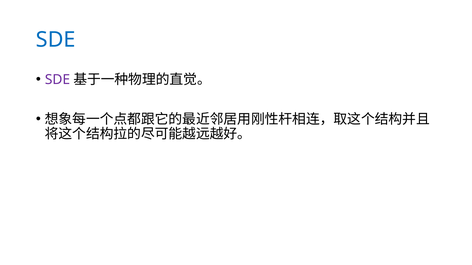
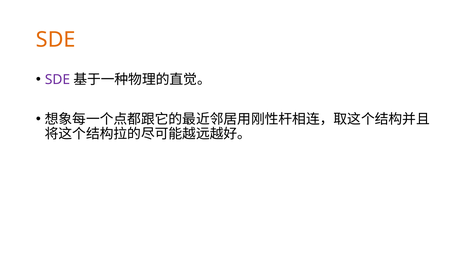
SDE colour: blue -> orange (56, 40)
